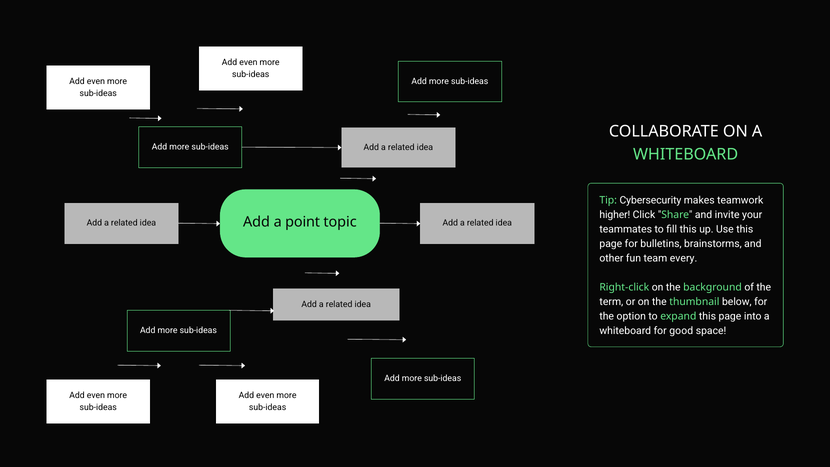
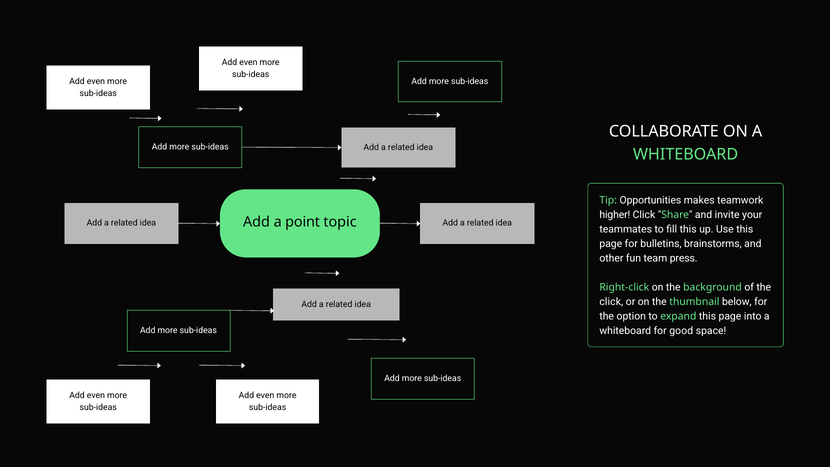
Cybersecurity: Cybersecurity -> Opportunities (650, 200)
every: every -> press (684, 258)
term: term -> click (611, 302)
